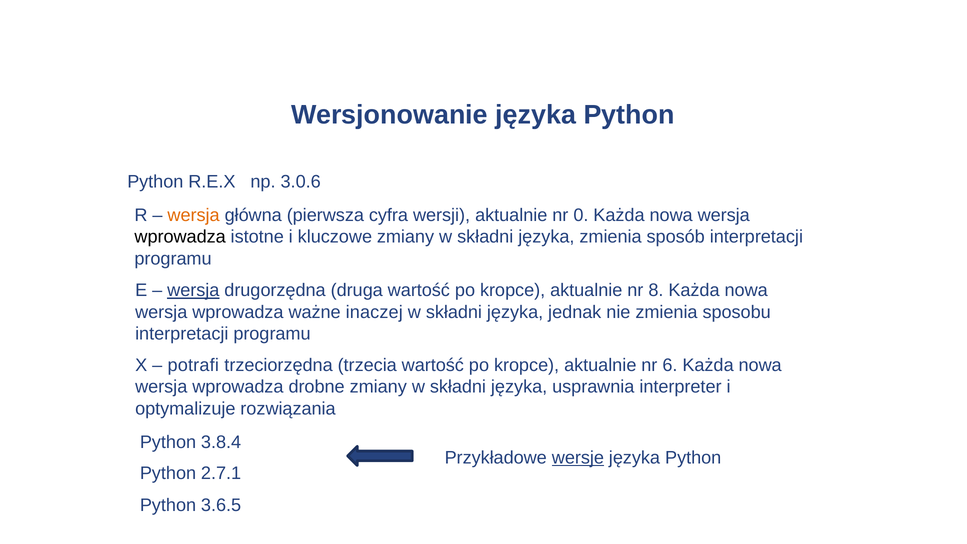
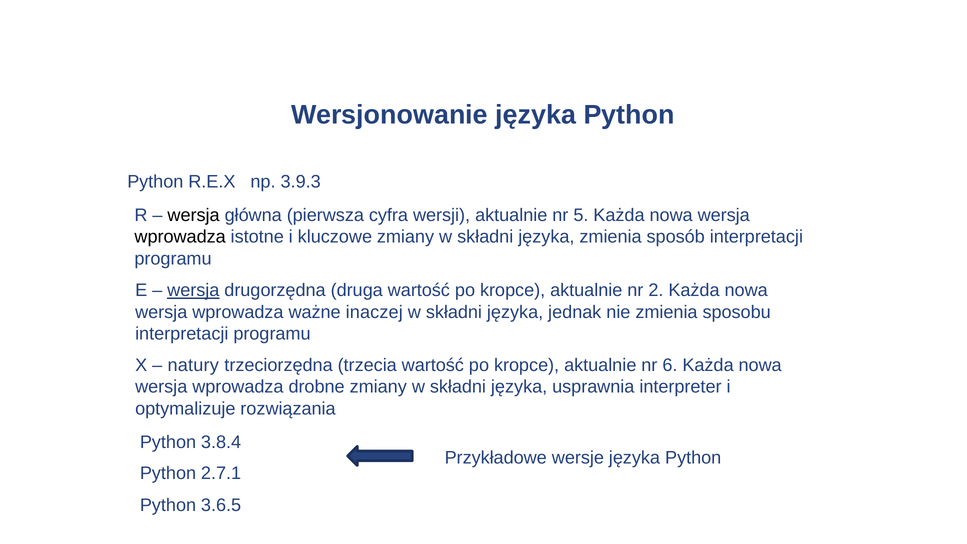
3.0.6: 3.0.6 -> 3.9.3 (301, 182)
wersja colour: orange -> black (194, 215)
0: 0 -> 5 (581, 215)
8: 8 -> 2 (656, 290)
potrafi: potrafi -> natury (193, 365)
wersje underline: present -> none (578, 458)
